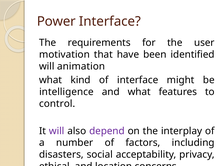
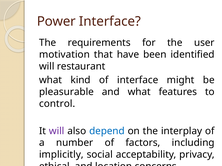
animation: animation -> restaurant (81, 67)
intelligence: intelligence -> pleasurable (66, 92)
depend colour: purple -> blue (107, 131)
disasters: disasters -> implicitly (61, 155)
